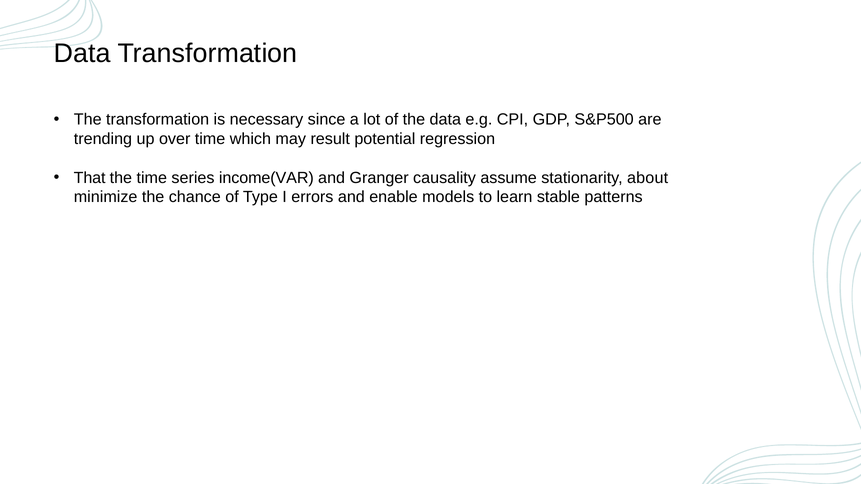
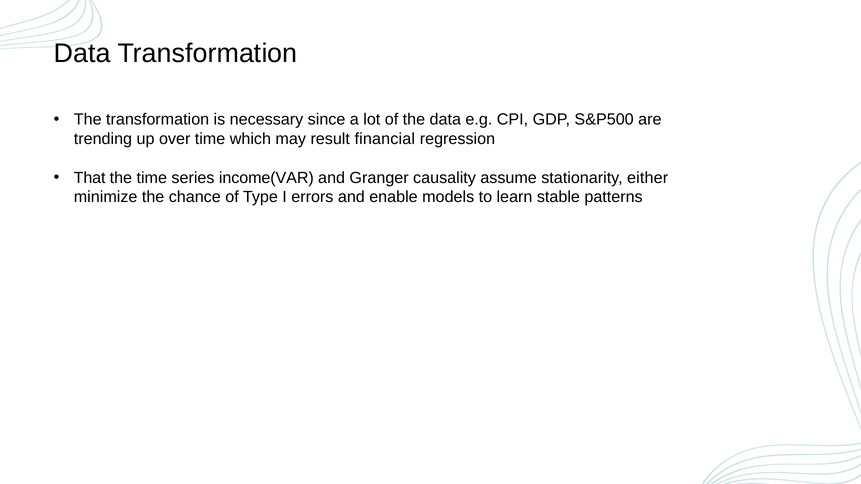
potential: potential -> financial (385, 139)
about: about -> either (648, 178)
